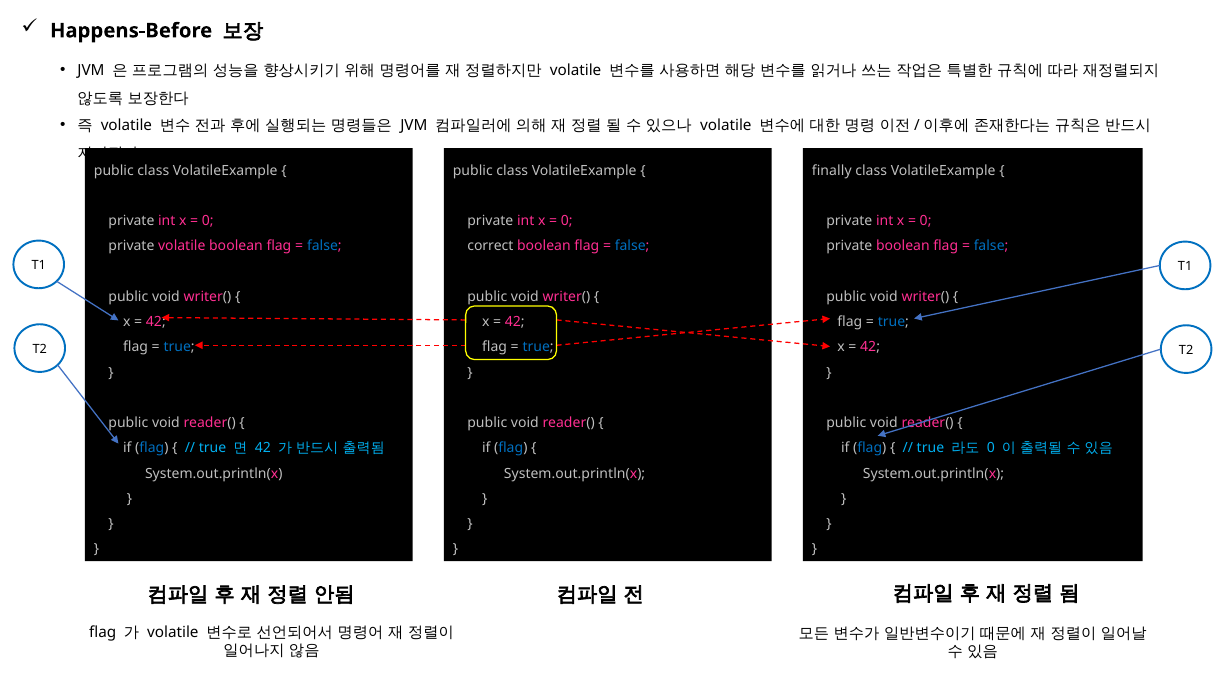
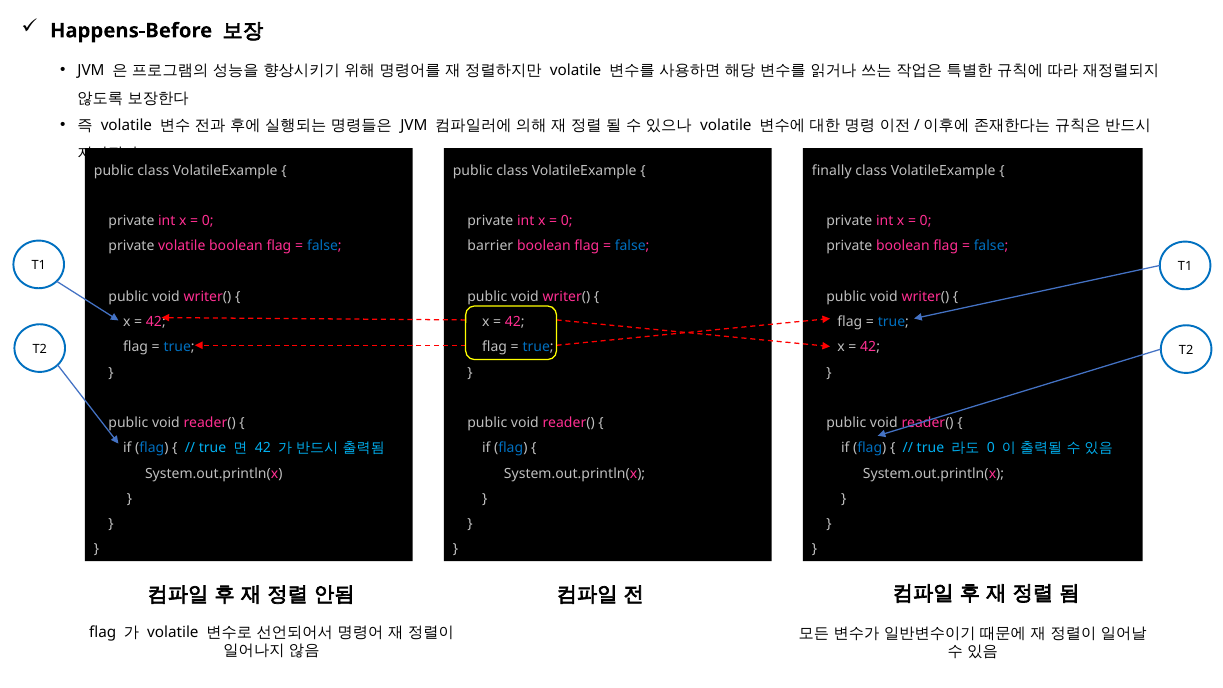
correct: correct -> barrier (490, 246)
